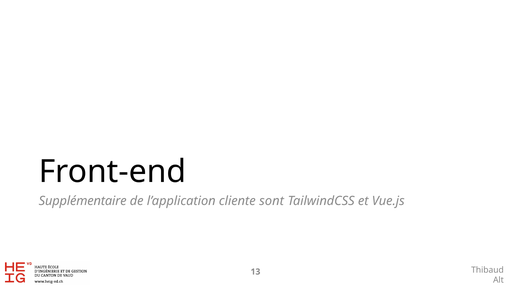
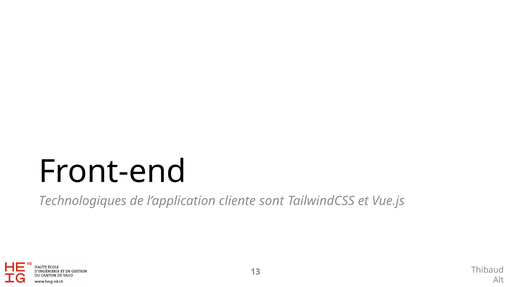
Supplémentaire: Supplémentaire -> Technologiques (83, 201)
